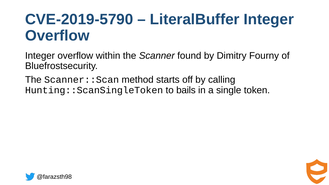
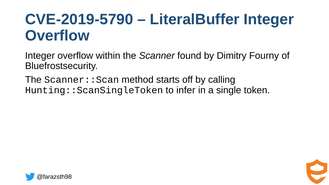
bails: bails -> infer (186, 90)
